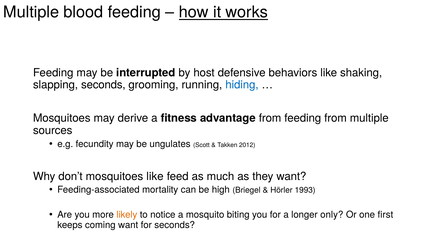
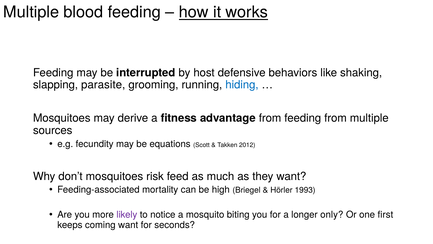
slapping seconds: seconds -> parasite (103, 85)
ungulates: ungulates -> equations (170, 144)
mosquitoes like: like -> risk (155, 176)
likely colour: orange -> purple (127, 214)
